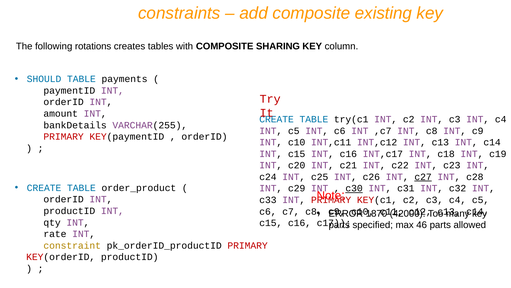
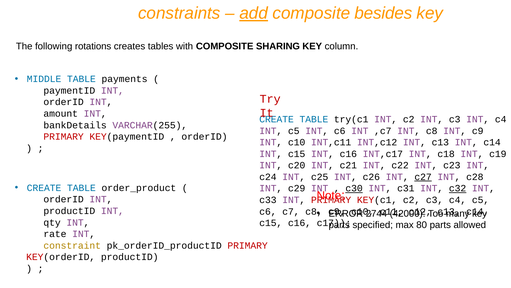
add underline: none -> present (254, 13)
existing: existing -> besides (383, 13)
SHOULD: SHOULD -> MIDDLE (44, 79)
c32 underline: none -> present (458, 188)
1870: 1870 -> 2744 (376, 213)
46: 46 -> 80 (422, 225)
